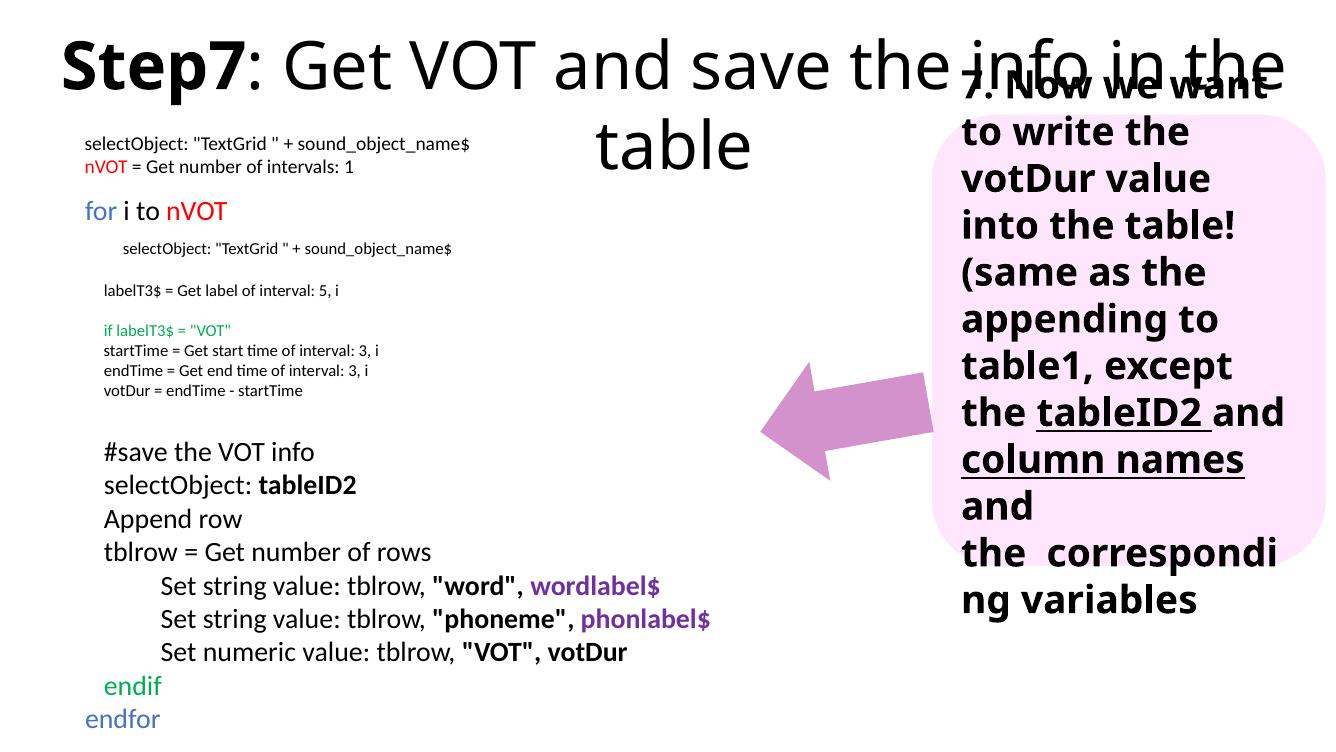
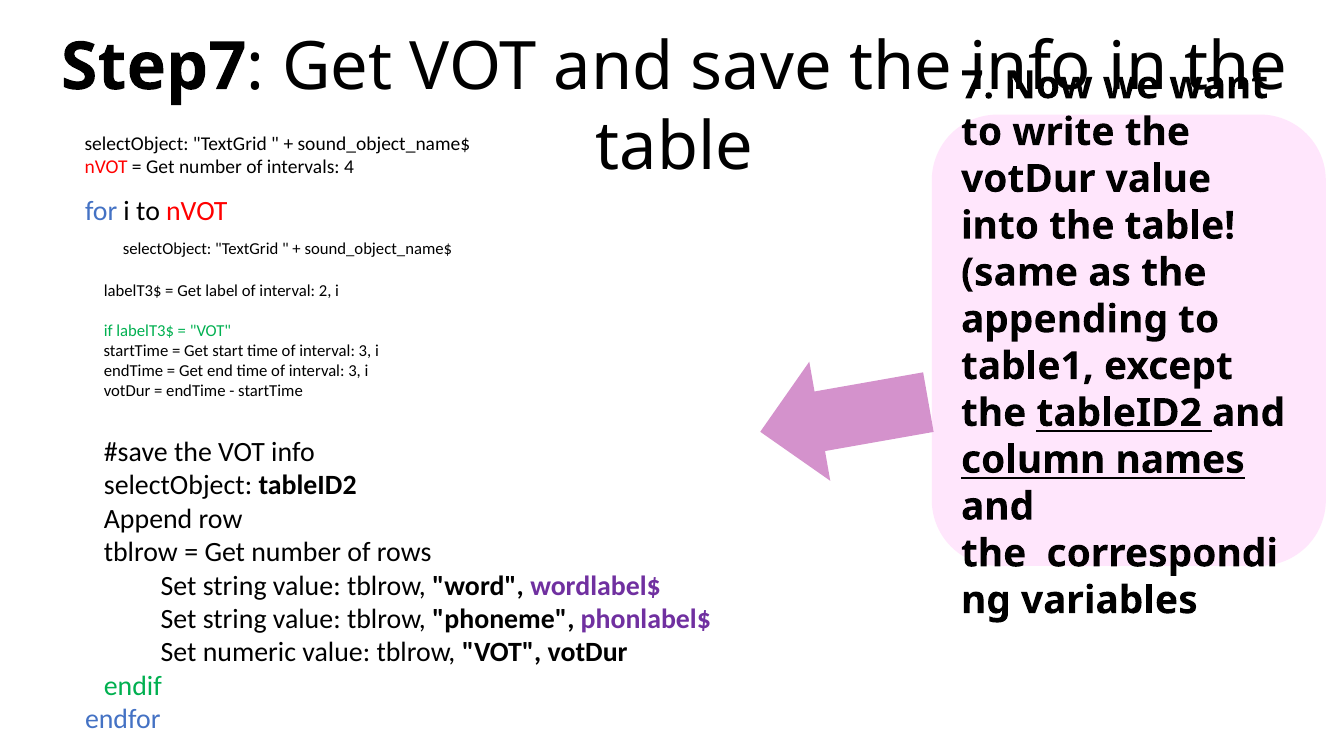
1: 1 -> 4 (349, 167)
5: 5 -> 2 (325, 291)
